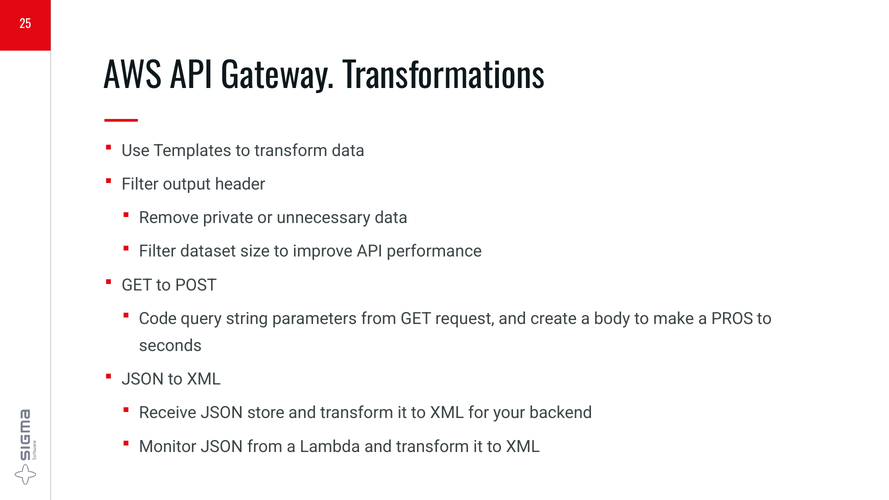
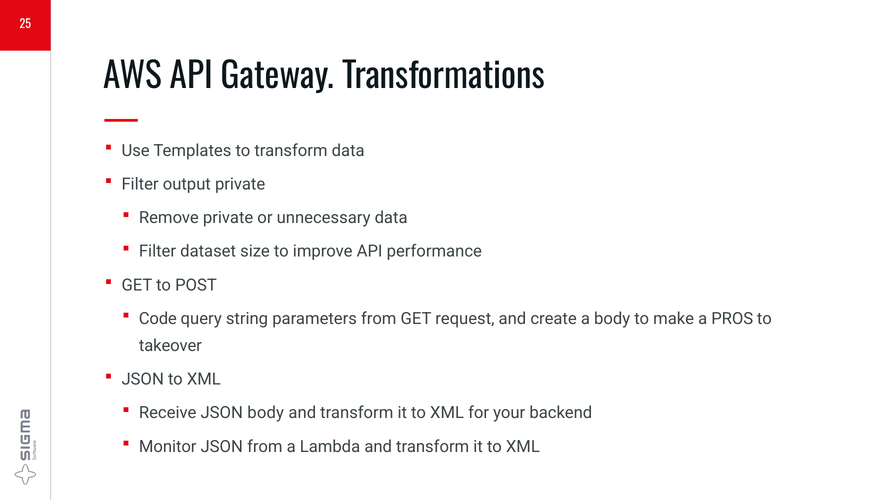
output header: header -> private (240, 184)
seconds: seconds -> takeover (170, 346)
JSON store: store -> body (266, 413)
